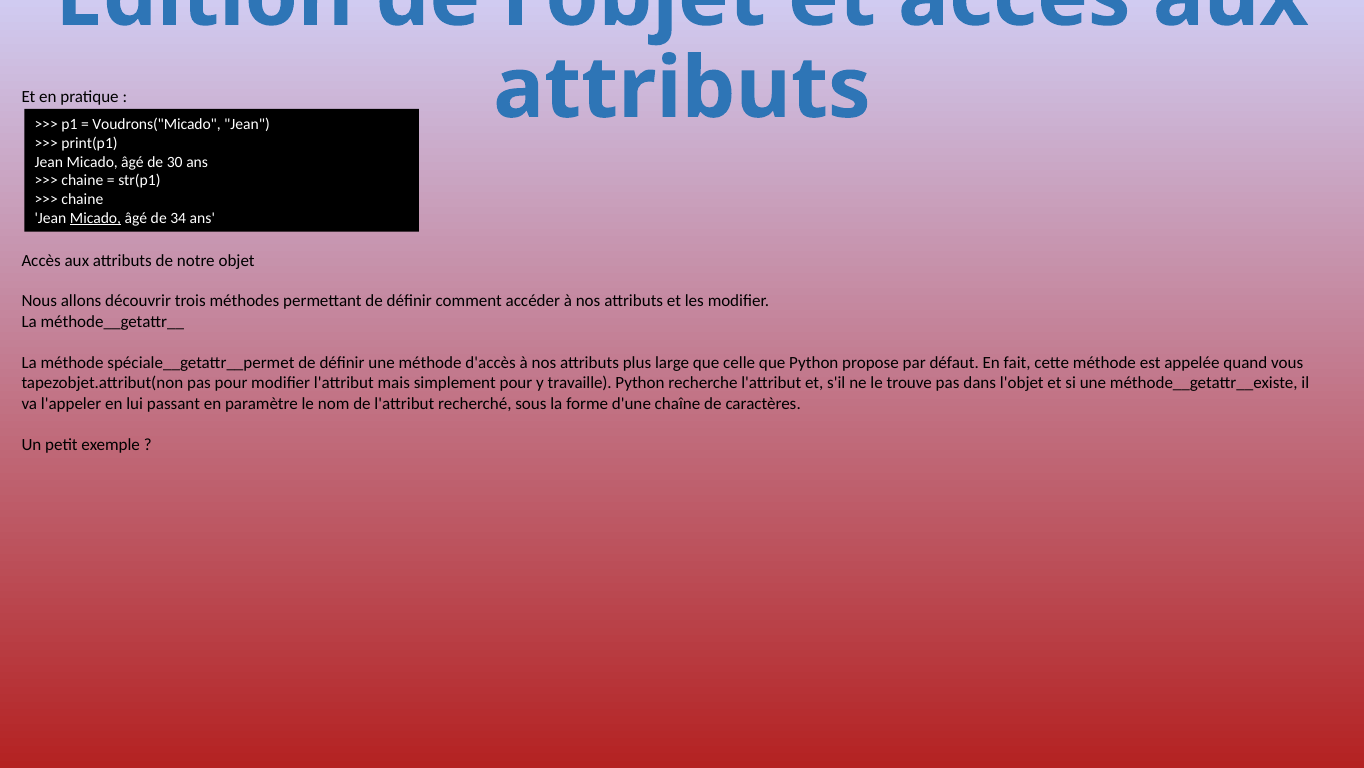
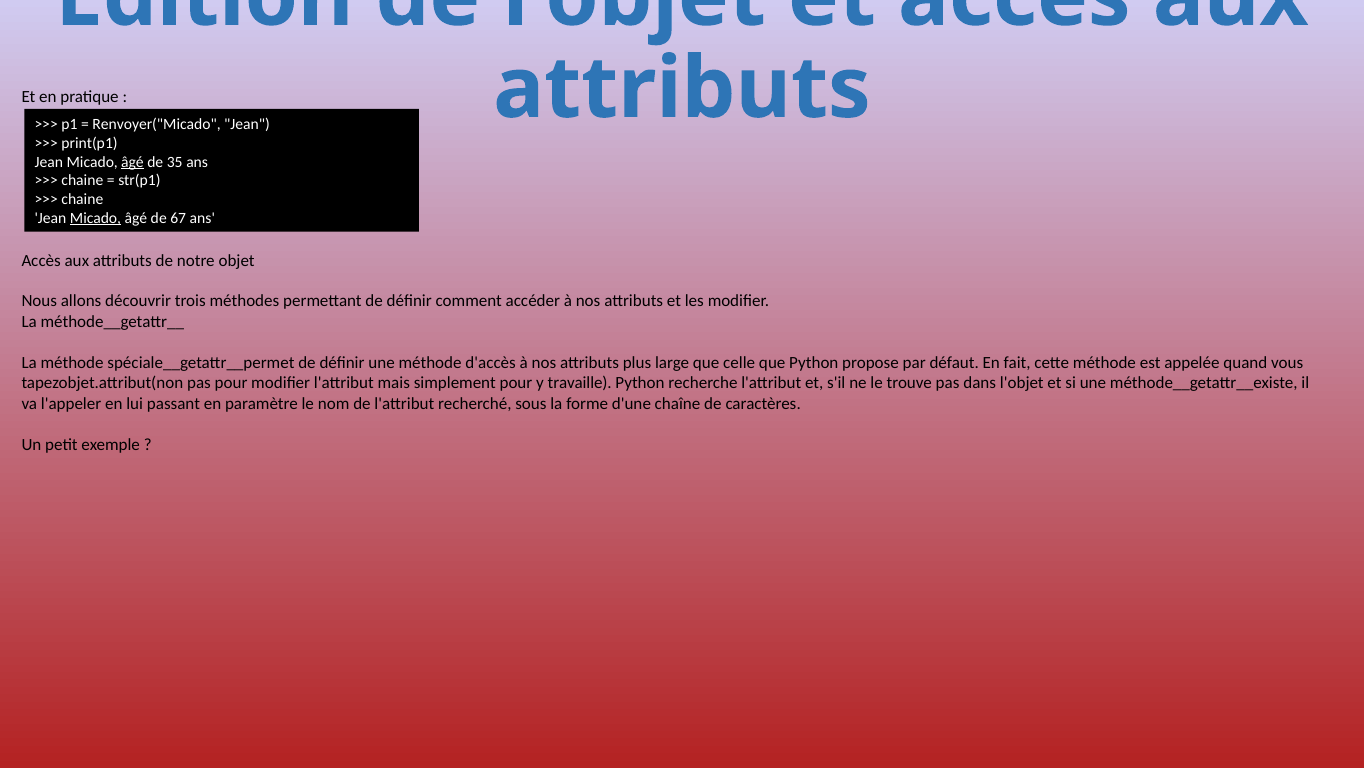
Voudrons("Micado: Voudrons("Micado -> Renvoyer("Micado (157, 124)
âgé underline: none -> present (132, 162)
30: 30 -> 35 (175, 162)
34: 34 -> 67 (178, 218)
